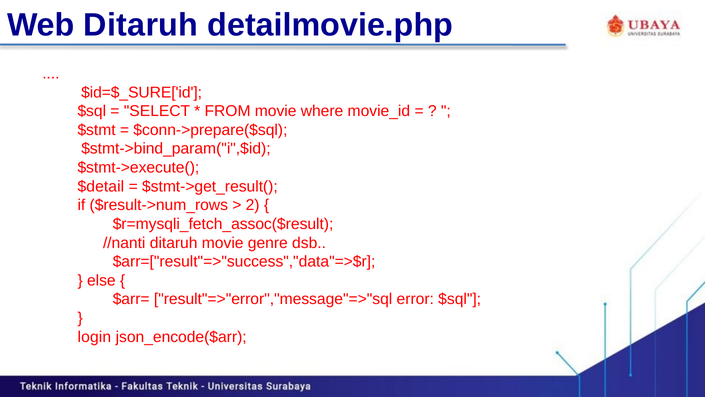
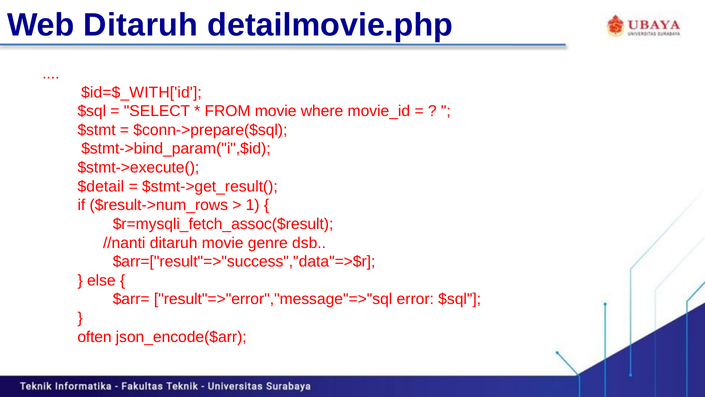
$id=$_SURE['id: $id=$_SURE['id -> $id=$_WITH['id (141, 92)
2: 2 -> 1 (253, 205)
login: login -> often (95, 337)
